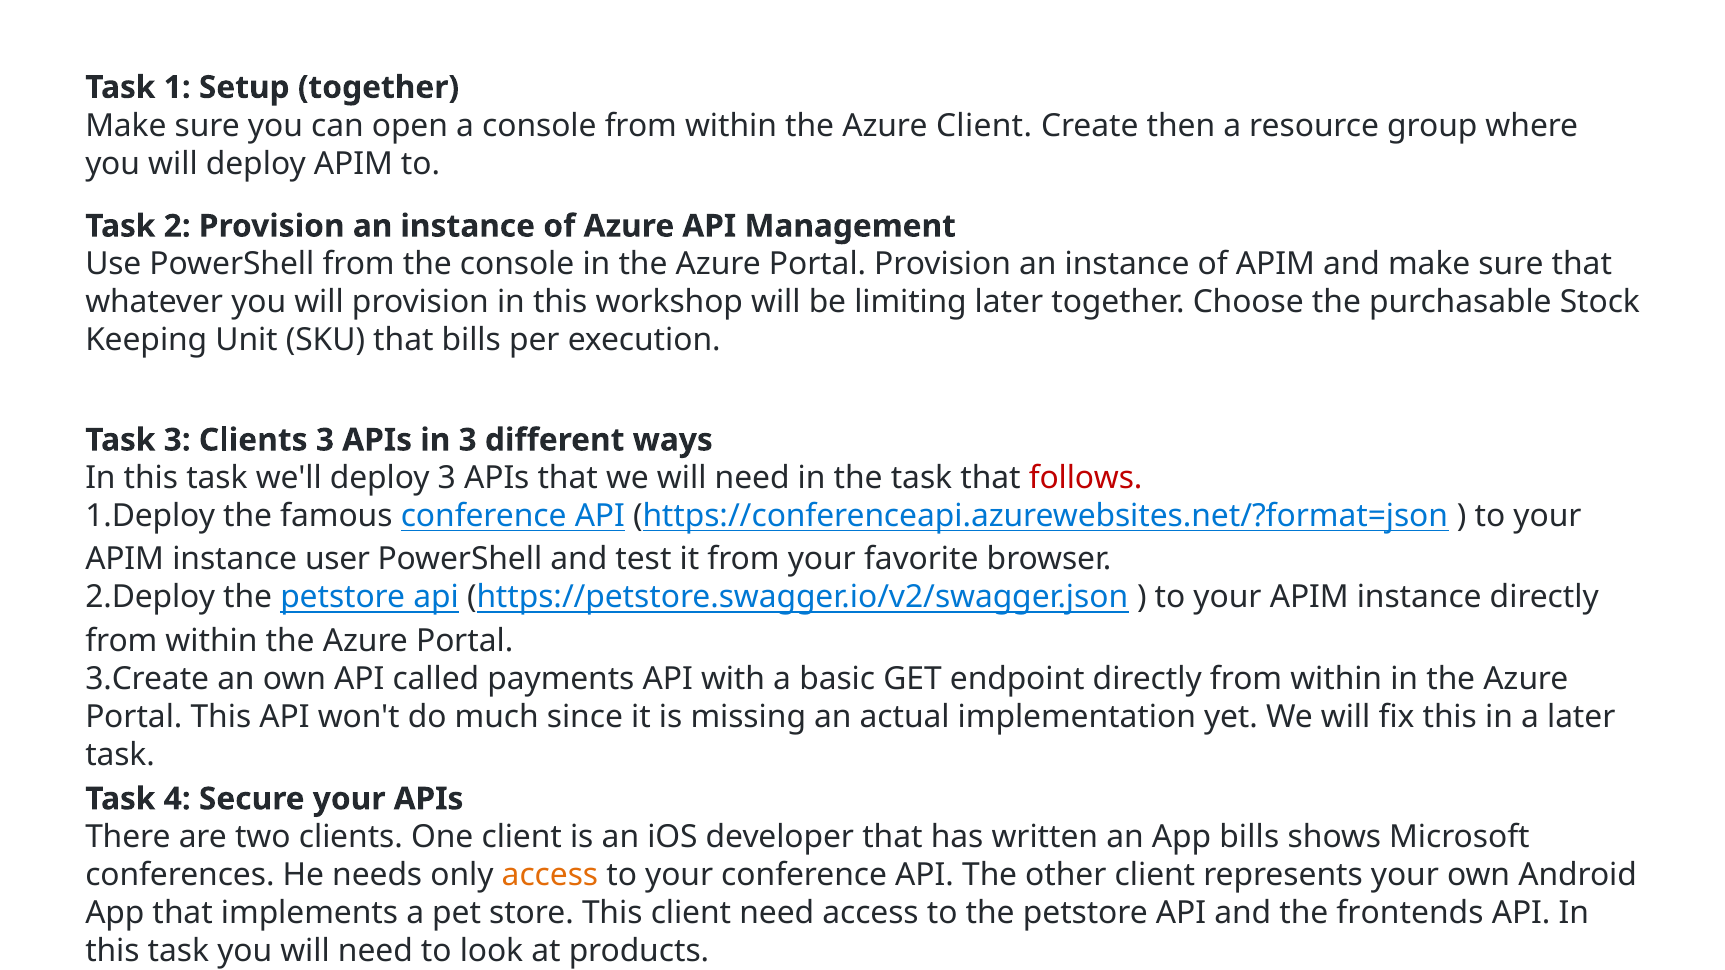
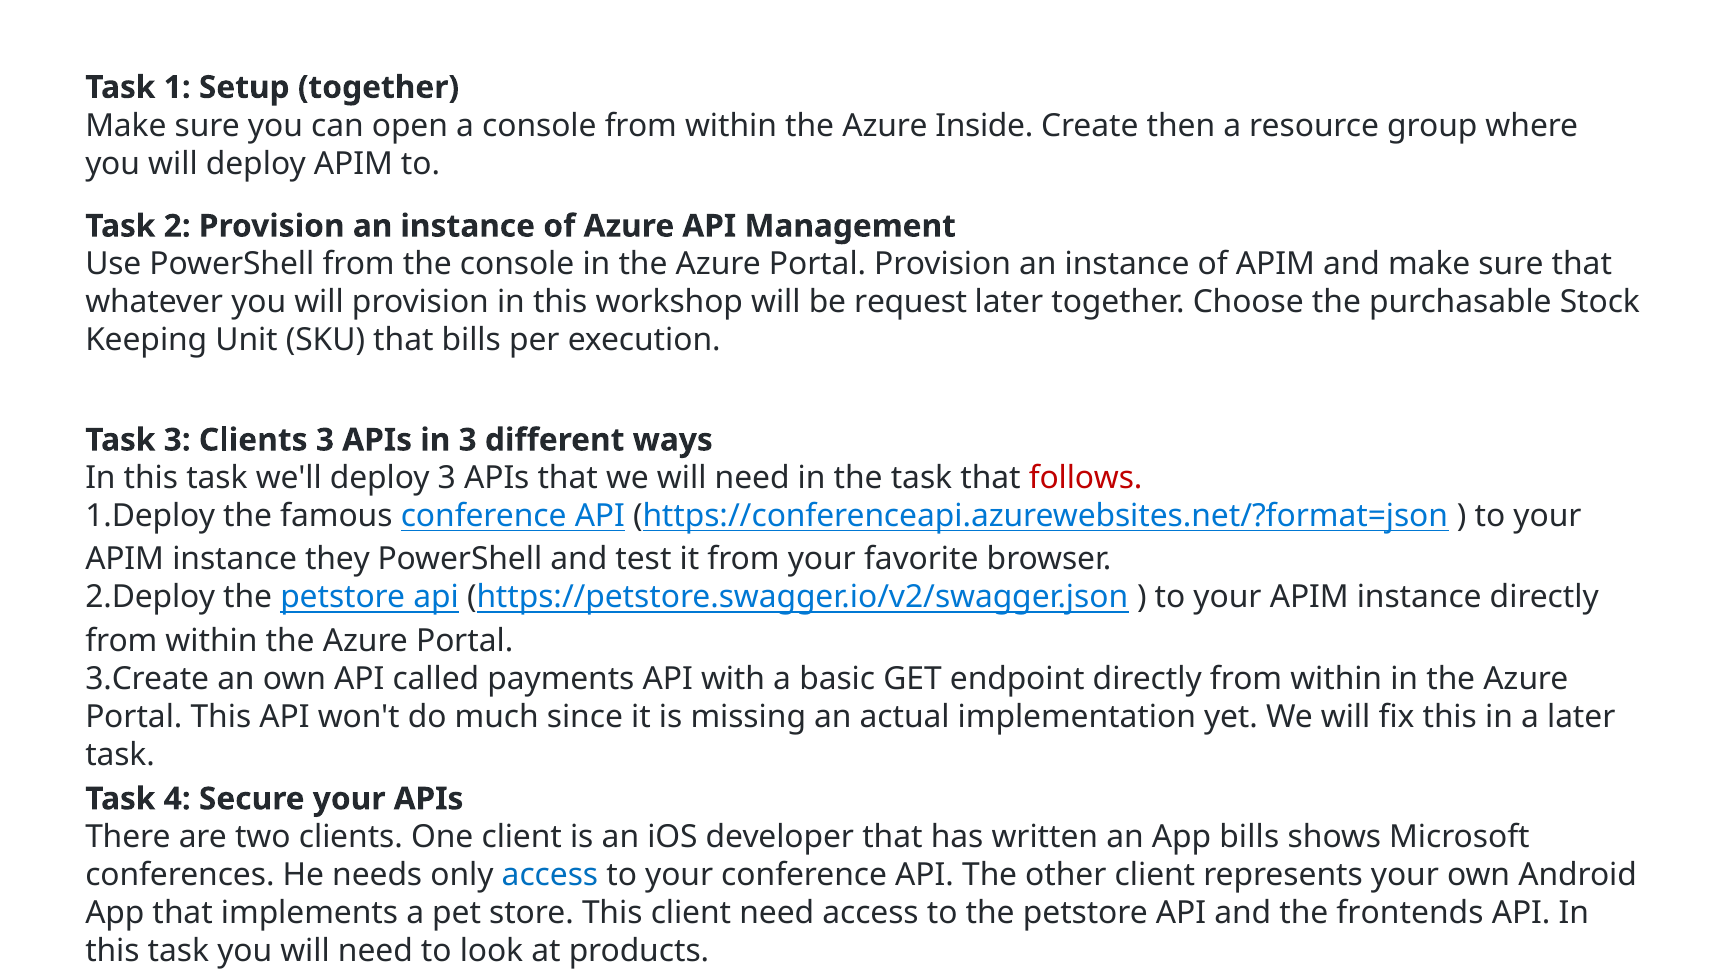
Azure Client: Client -> Inside (984, 126)
limiting: limiting -> request (911, 302)
user: user -> they (337, 560)
access colour: orange -> blue (550, 875)
